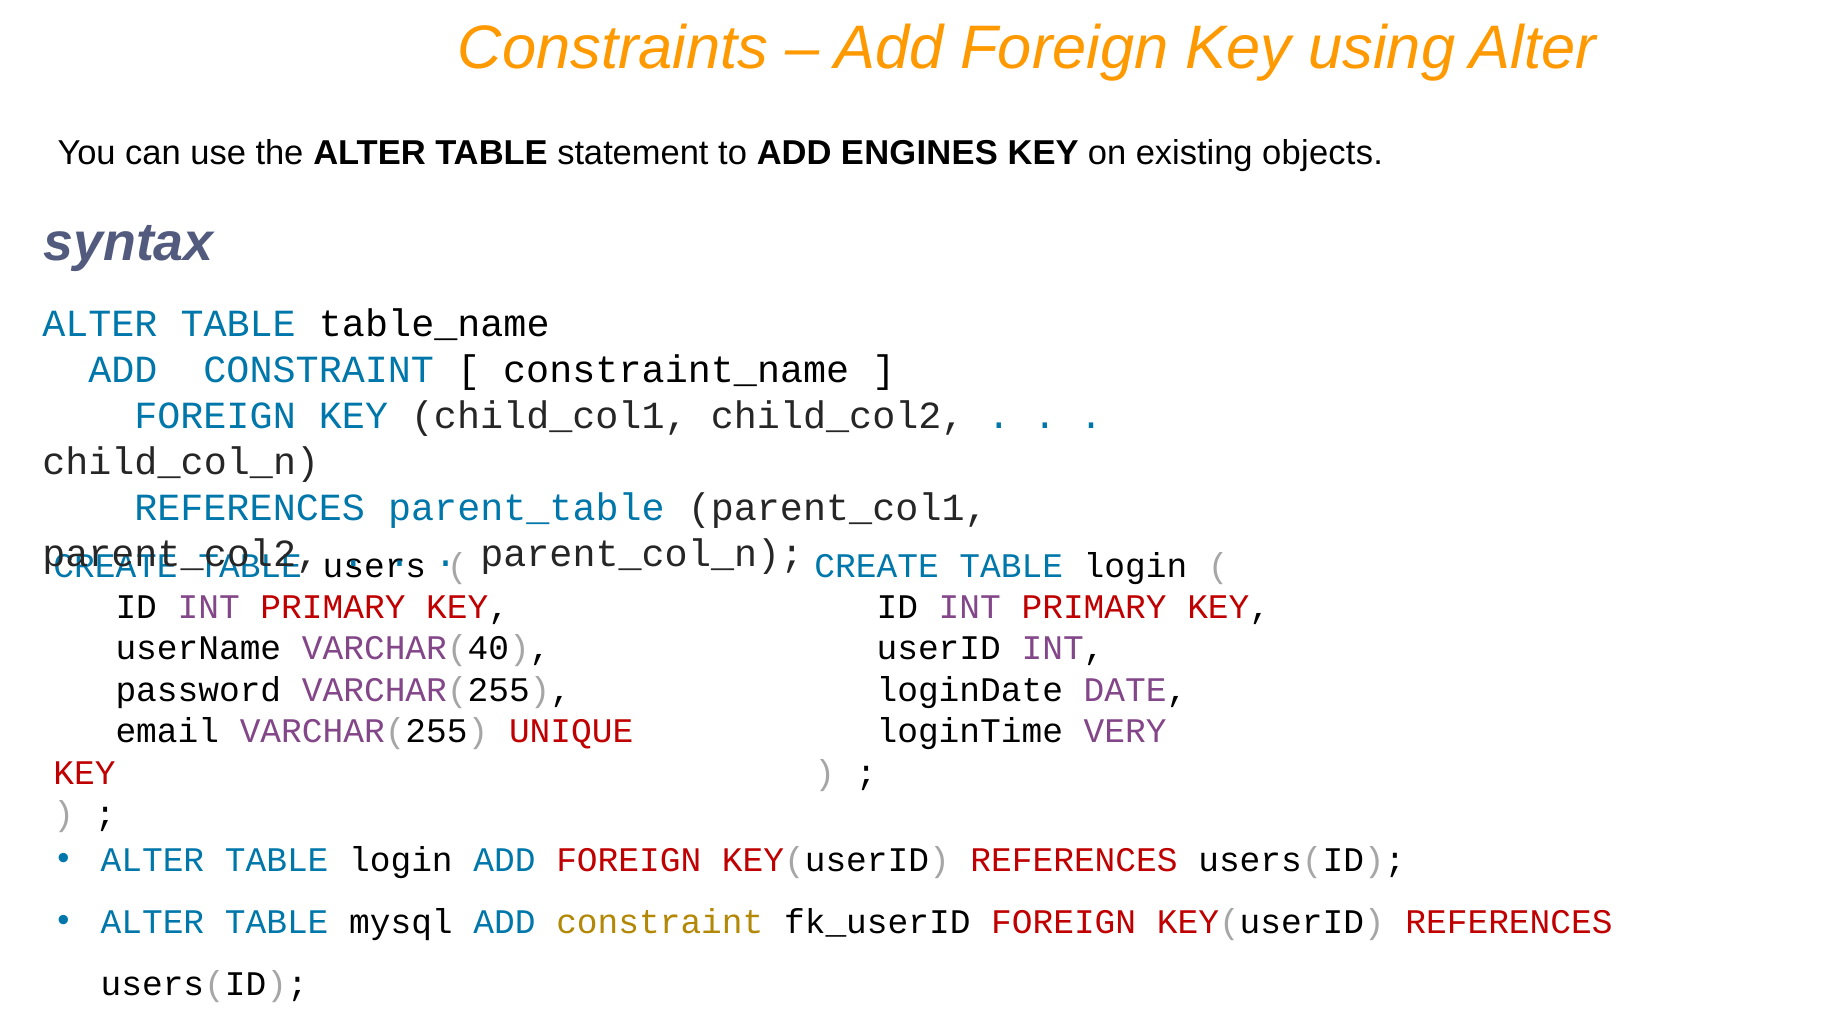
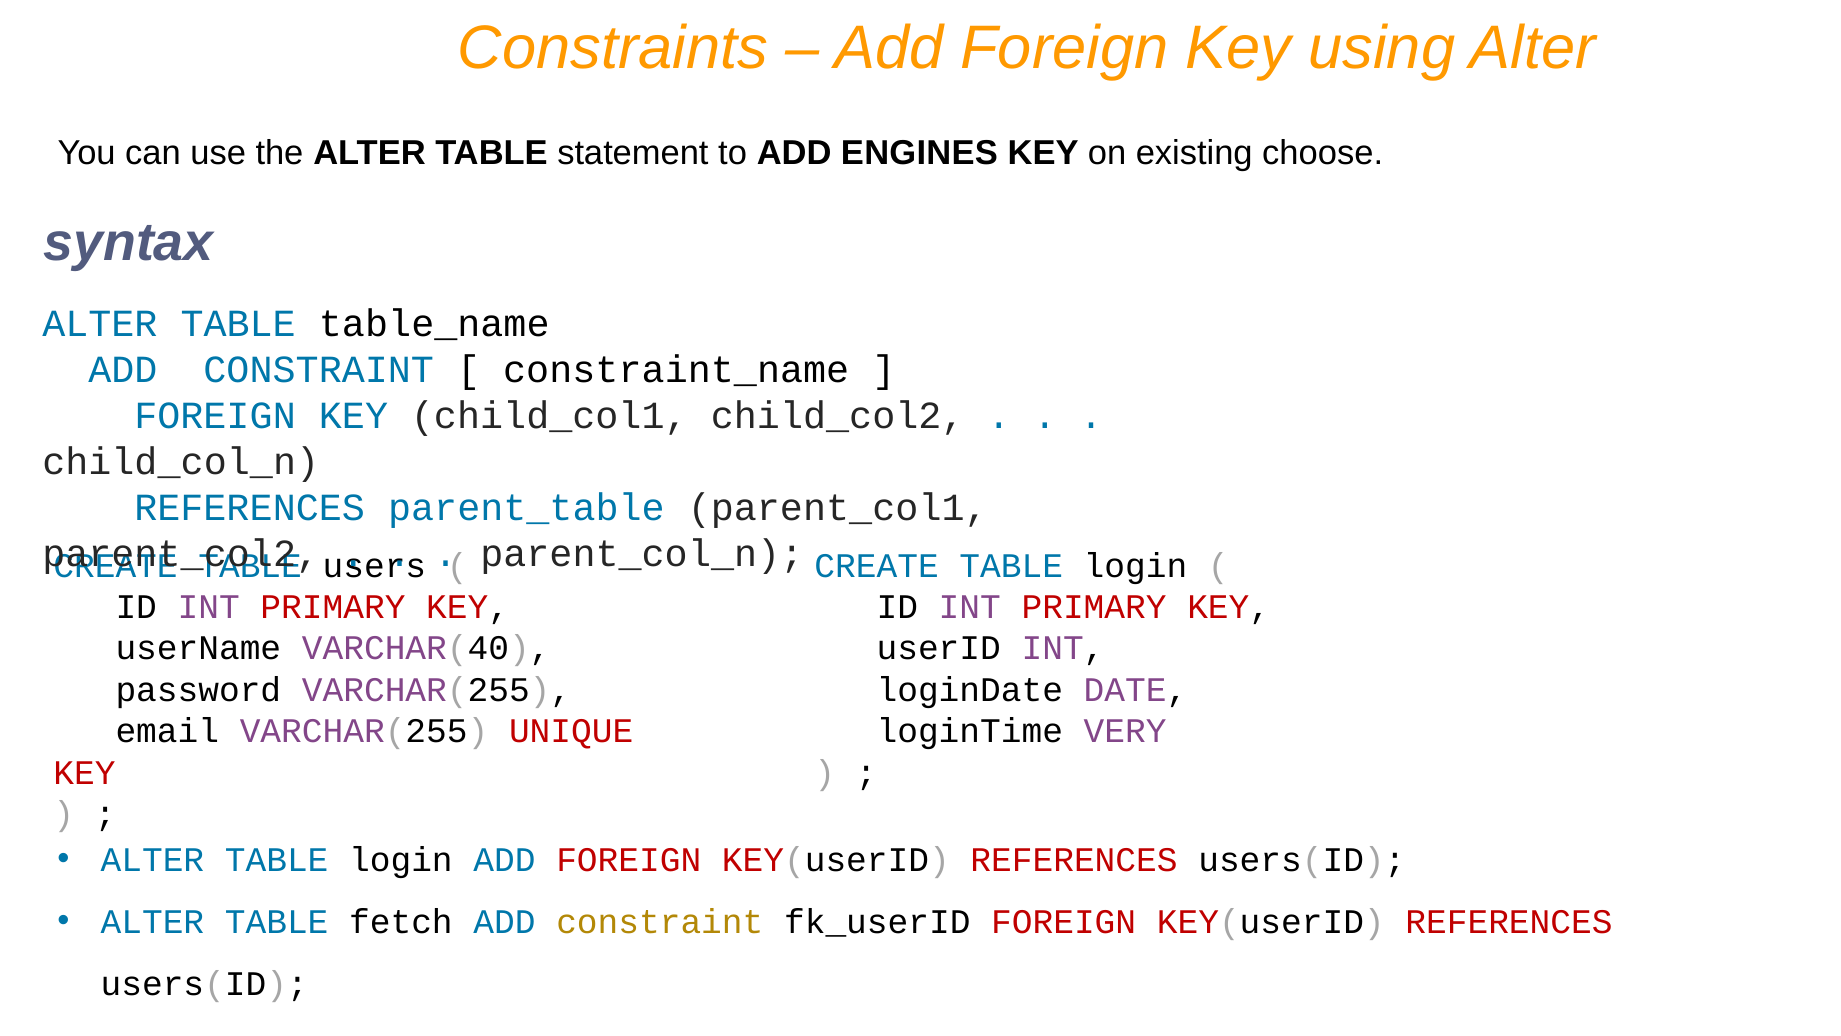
objects: objects -> choose (1323, 153)
mysql: mysql -> fetch (401, 922)
